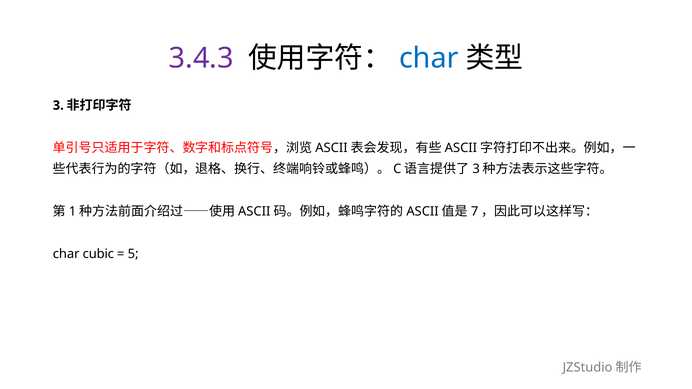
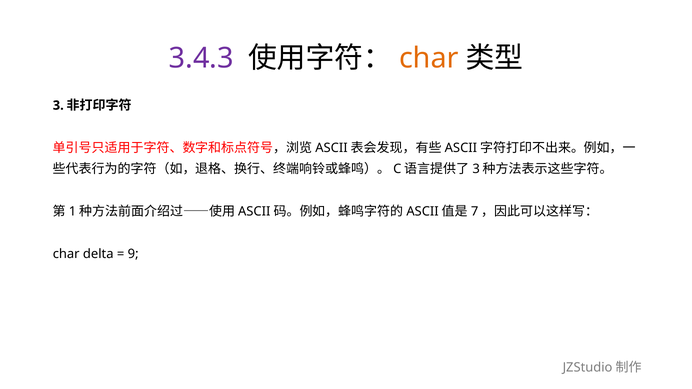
char colour: blue -> orange (429, 58)
cubic: cubic -> delta (98, 254)
5: 5 -> 9 (133, 254)
